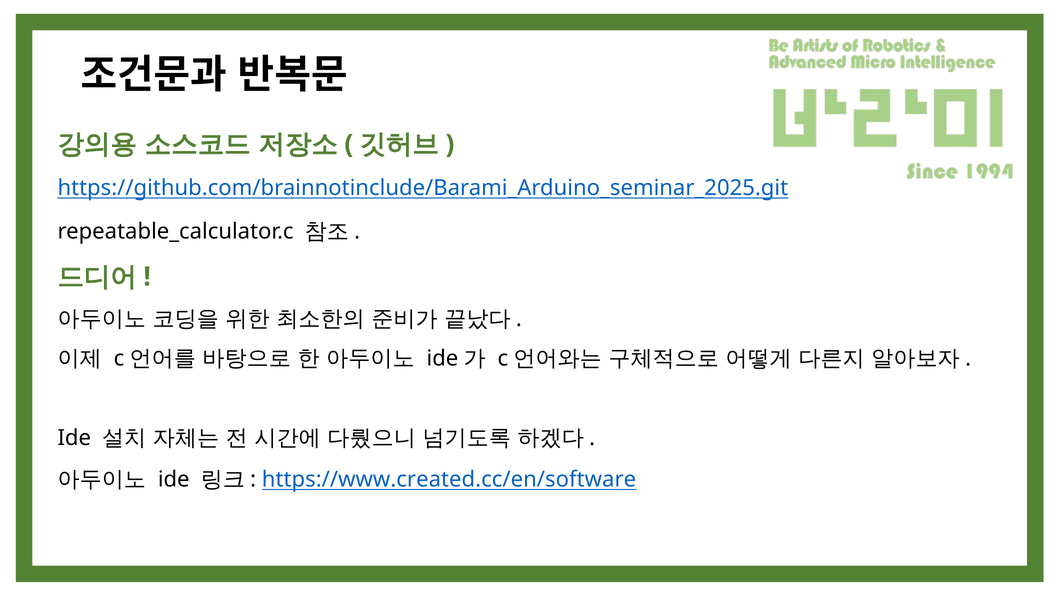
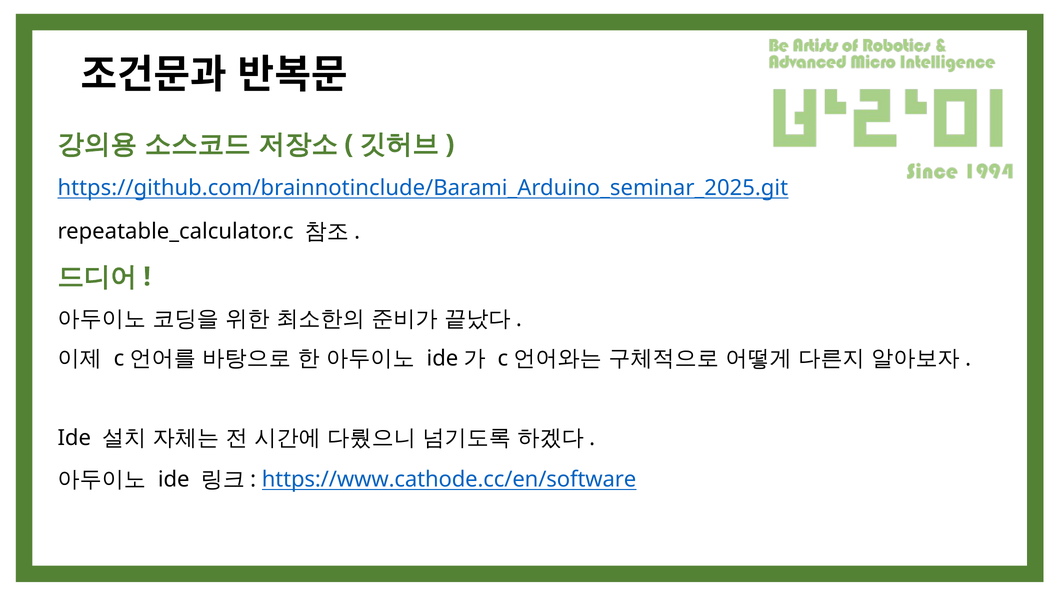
https://www.created.cc/en/software: https://www.created.cc/en/software -> https://www.cathode.cc/en/software (449, 479)
